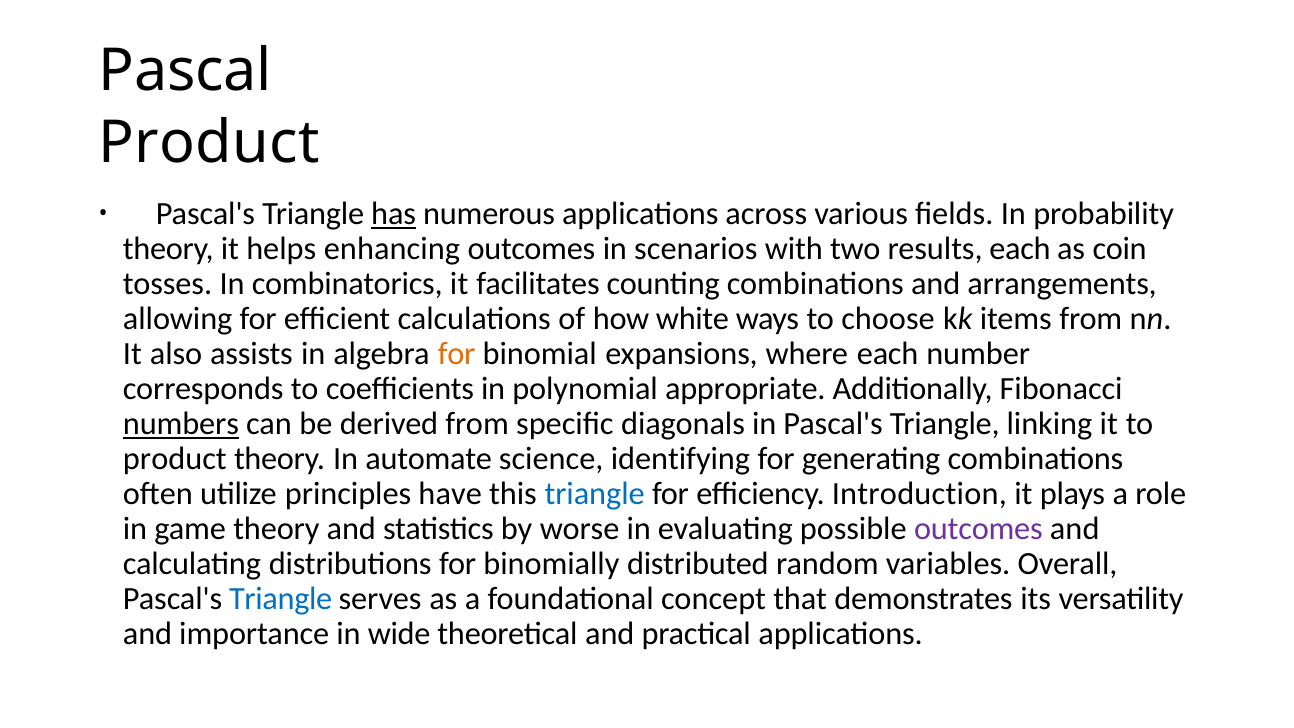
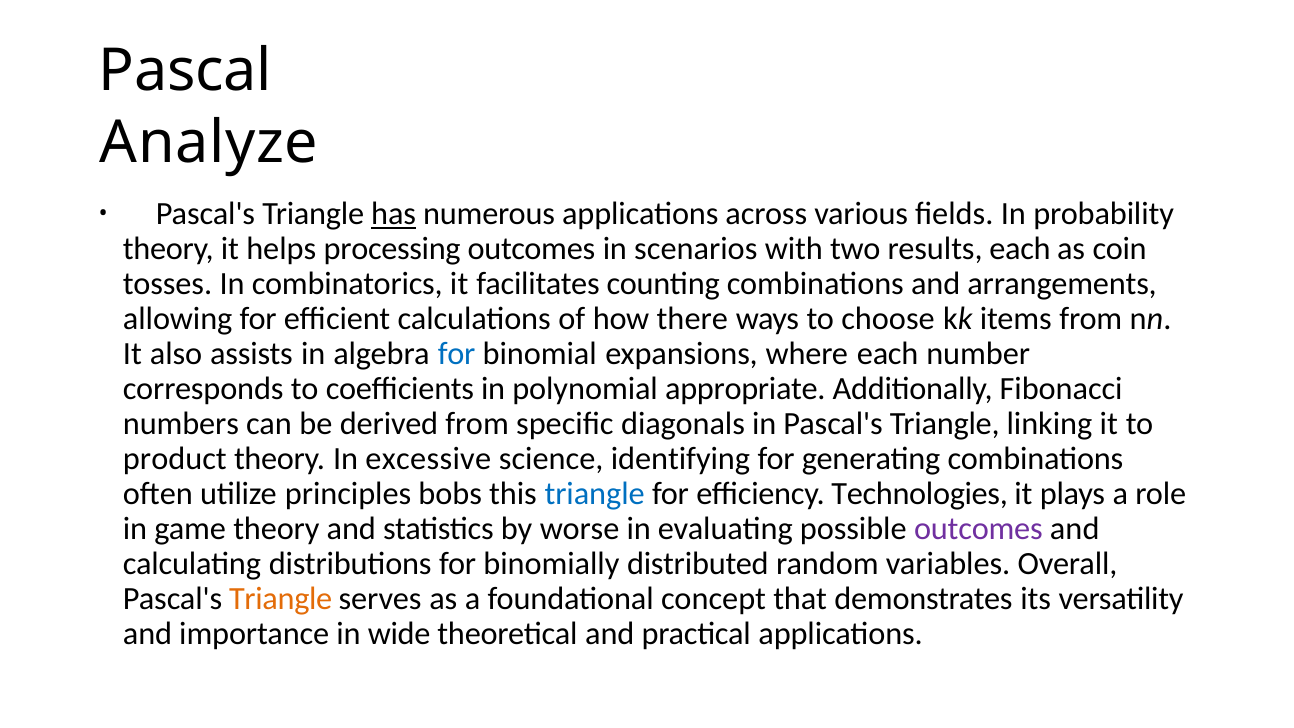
Product: Product -> Analyze (209, 142)
enhancing: enhancing -> processing (392, 249)
white: white -> there (692, 319)
for colour: orange -> blue (457, 354)
numbers underline: present -> none (181, 424)
automate: automate -> excessive (428, 459)
have: have -> bobs (450, 493)
Introduction: Introduction -> Technologies (920, 493)
Triangle colour: blue -> orange (281, 598)
